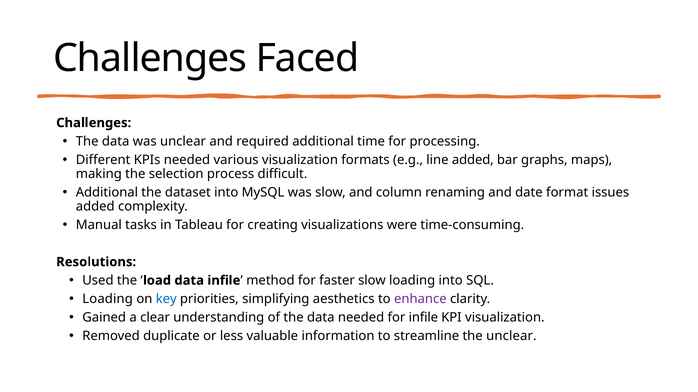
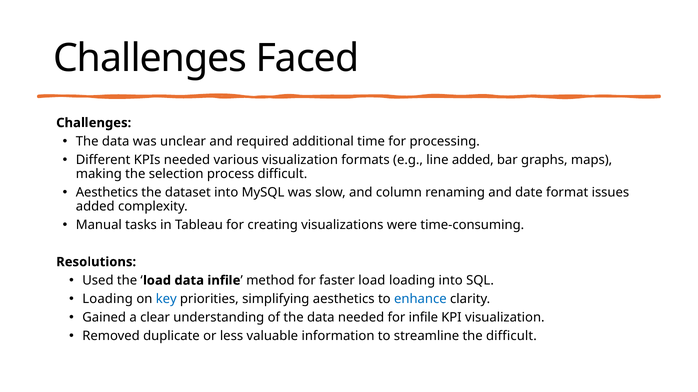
Additional: Additional -> Aesthetics (107, 193)
faster slow: slow -> load (372, 281)
enhance colour: purple -> blue (420, 299)
the unclear: unclear -> difficult (511, 336)
